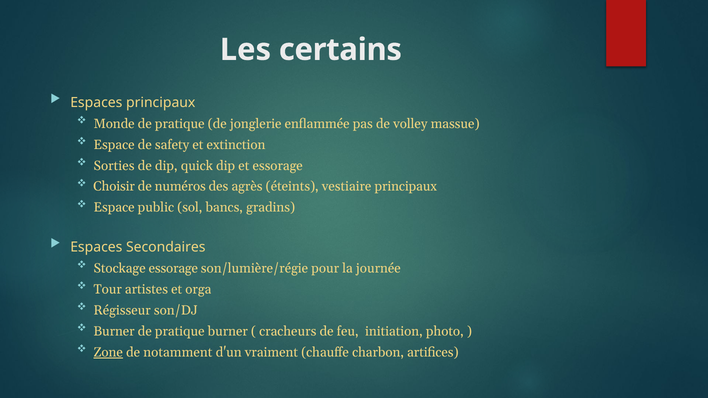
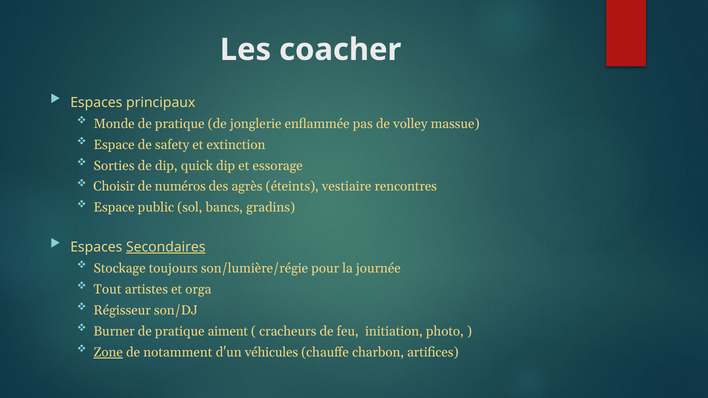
certains: certains -> coacher (340, 50)
vestiaire principaux: principaux -> rencontres (406, 187)
Secondaires underline: none -> present (166, 247)
Stockage essorage: essorage -> toujours (173, 269)
Tour: Tour -> Tout (108, 290)
pratique burner: burner -> aiment (228, 331)
vraiment: vraiment -> véhicules (272, 352)
